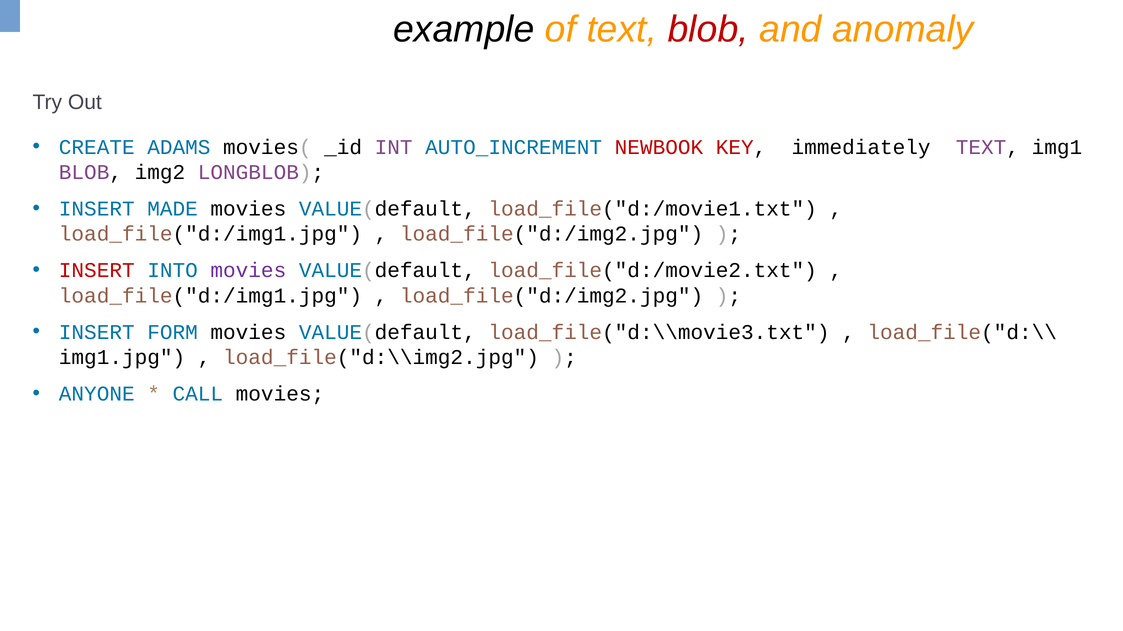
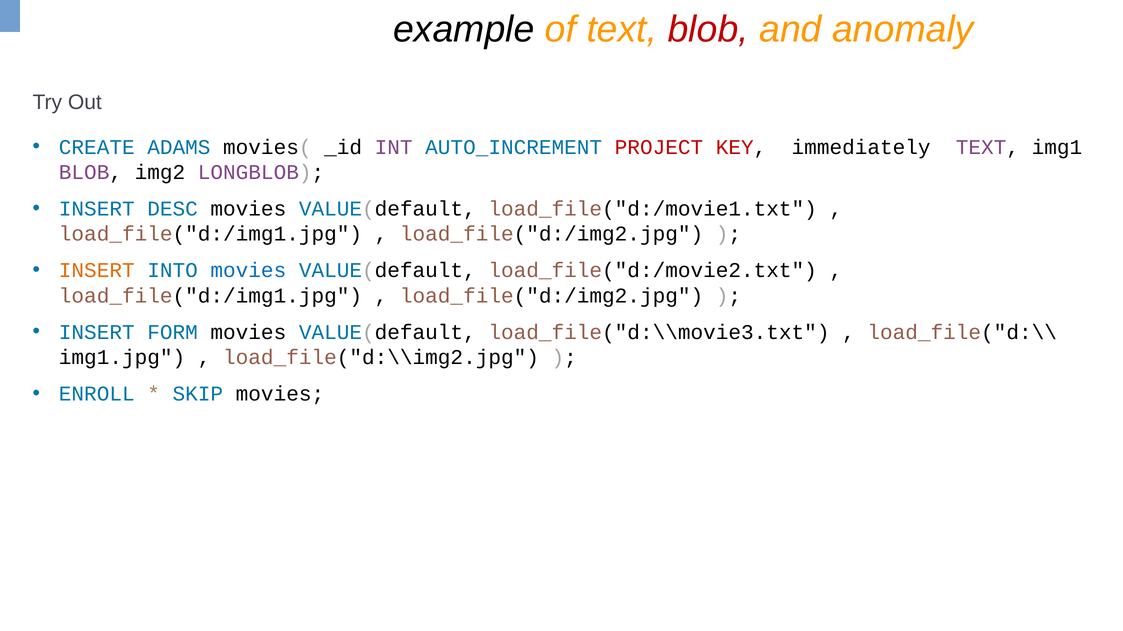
NEWBOOK: NEWBOOK -> PROJECT (659, 147)
MADE: MADE -> DESC (173, 209)
INSERT colour: red -> orange (97, 271)
movies colour: purple -> blue (248, 271)
ANYONE: ANYONE -> ENROLL (97, 394)
CALL: CALL -> SKIP (198, 394)
